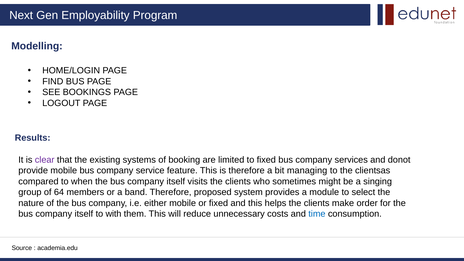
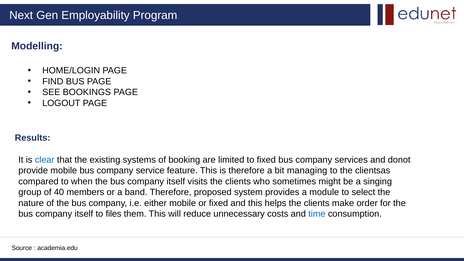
clear colour: purple -> blue (45, 160)
64: 64 -> 40 (59, 192)
with: with -> files (114, 214)
